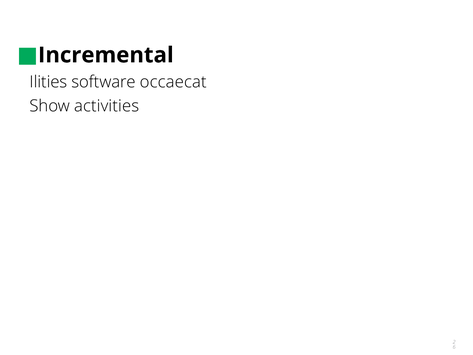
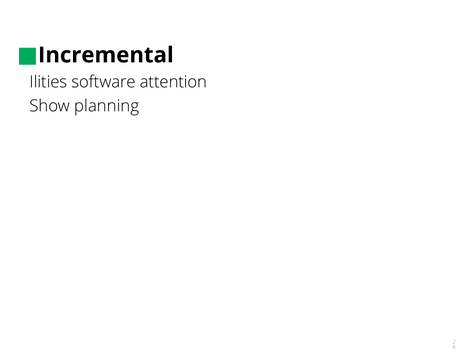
occaecat: occaecat -> attention (173, 82)
activities: activities -> planning (107, 106)
